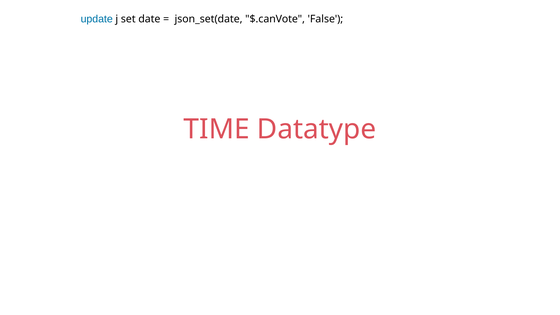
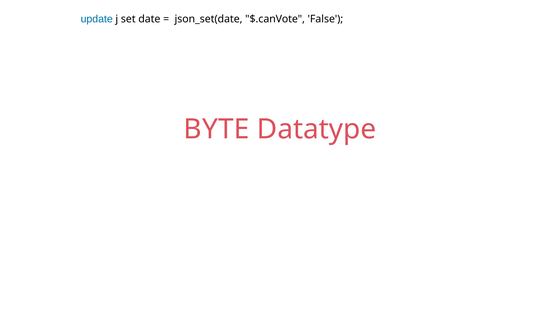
TIME: TIME -> BYTE (217, 129)
